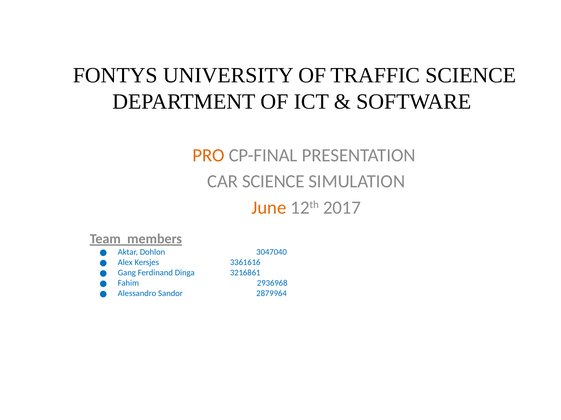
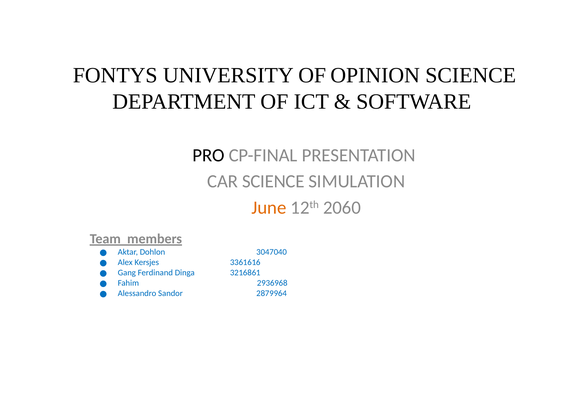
TRAFFIC: TRAFFIC -> OPINION (375, 76)
PRO colour: orange -> black (209, 156)
2017: 2017 -> 2060 (342, 208)
